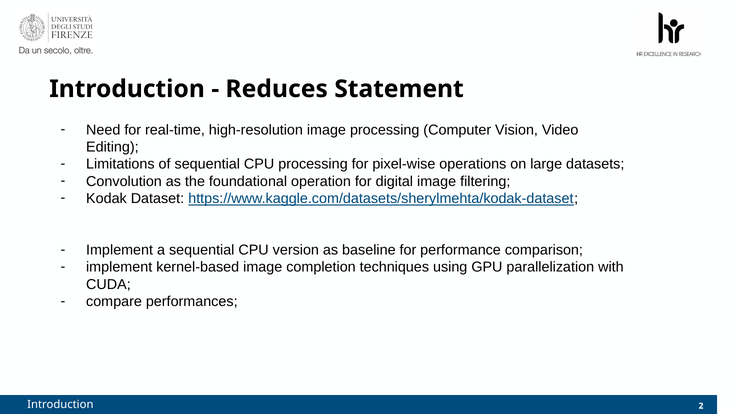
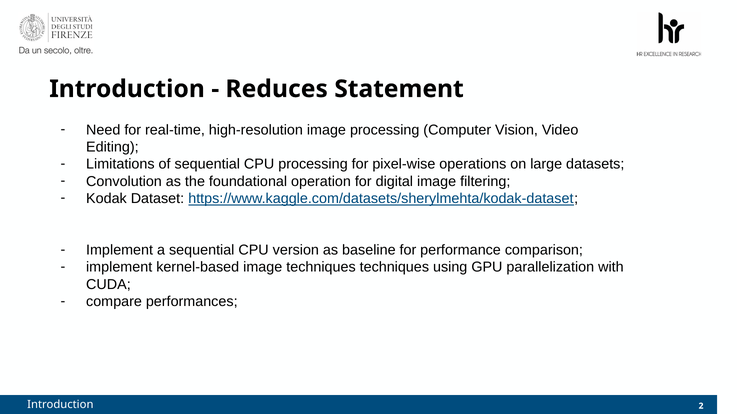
image completion: completion -> techniques (321, 268)
